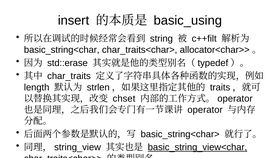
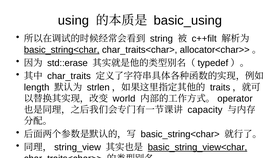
insert: insert -> using (73, 20)
basic_string<char underline: none -> present (62, 50)
chset: chset -> world (124, 98)
operator: operator -> capacity (205, 109)
